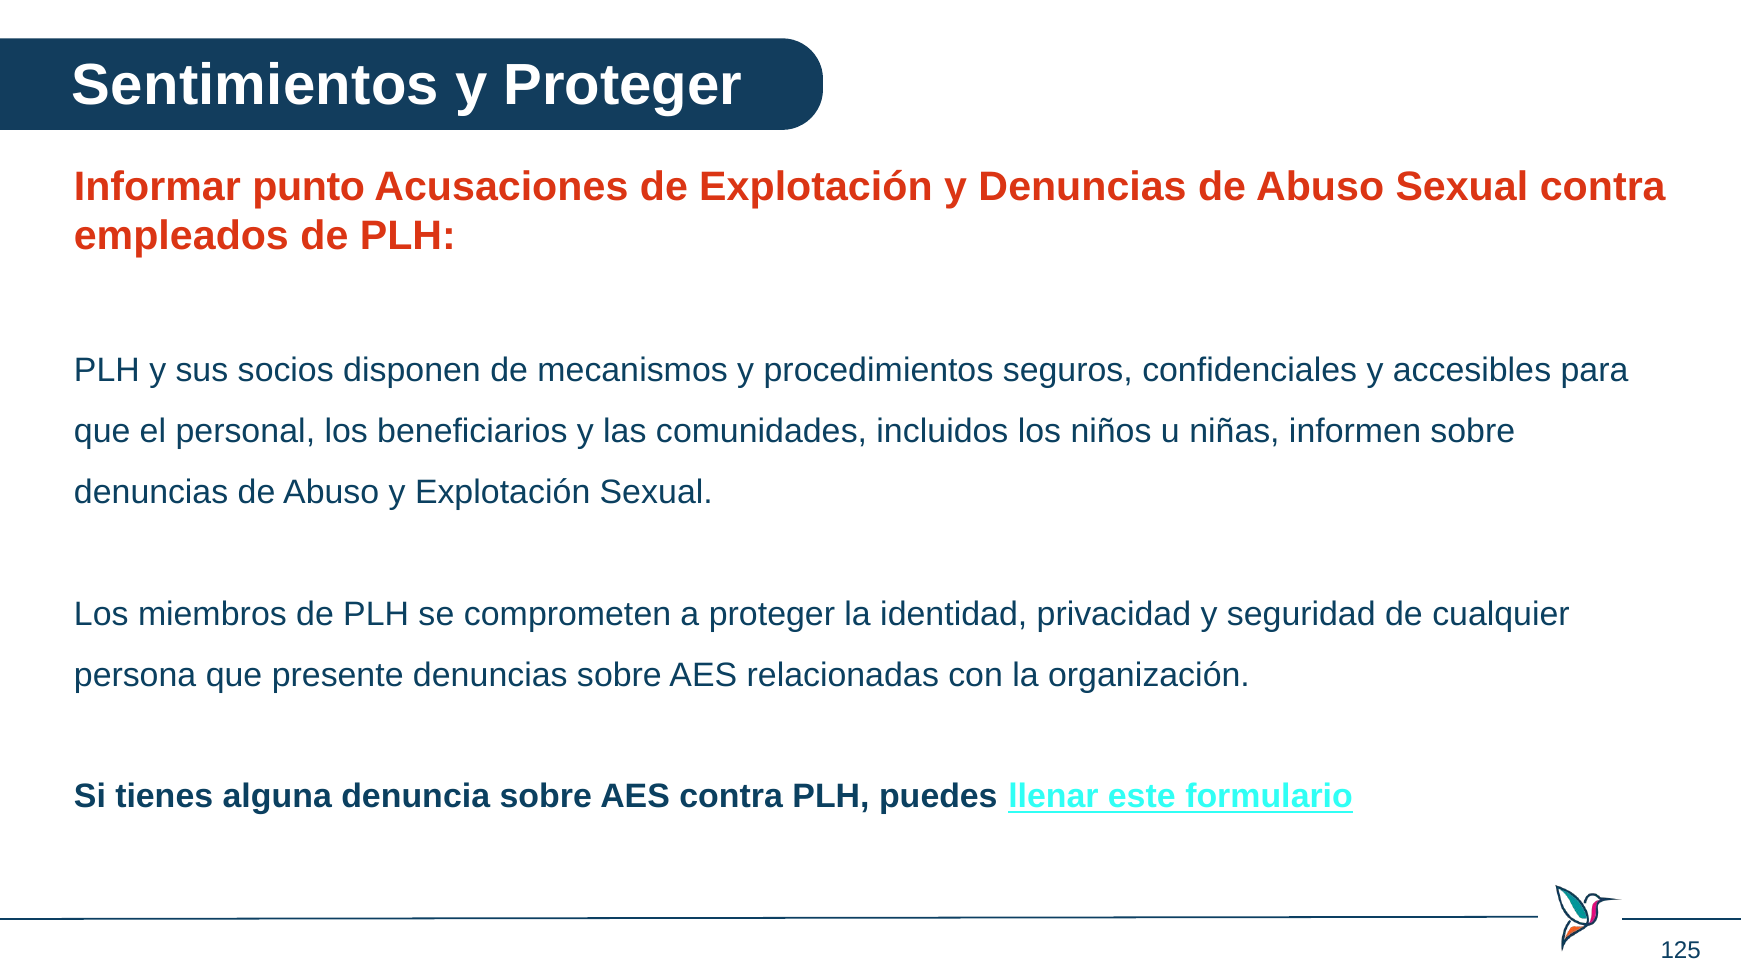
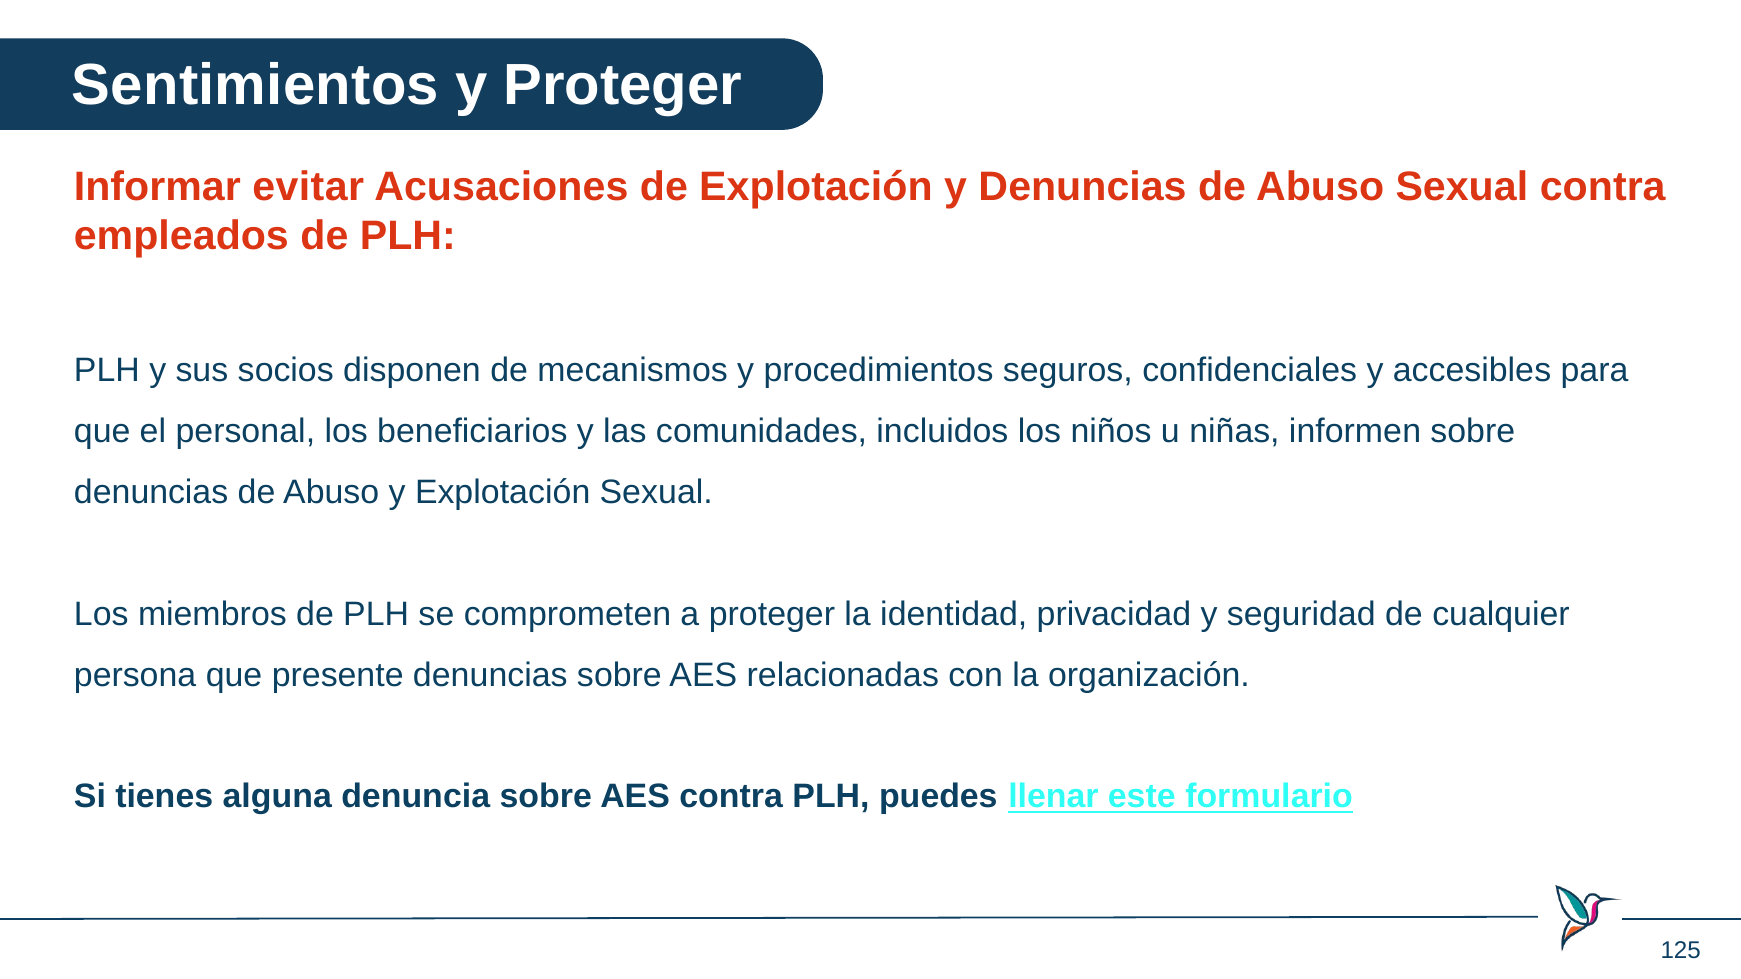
punto: punto -> evitar (308, 187)
